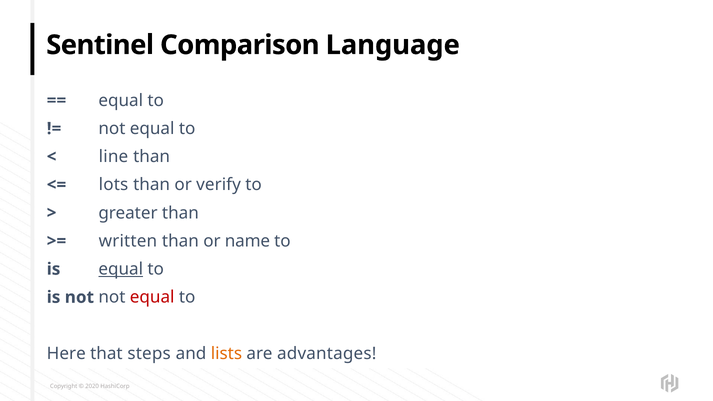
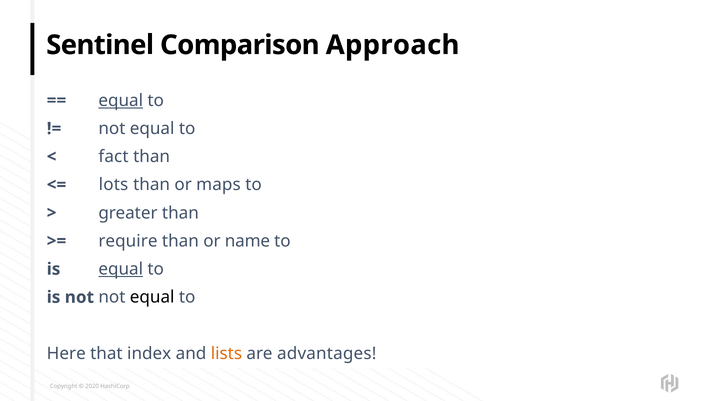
Language: Language -> Approach (393, 45)
equal underline: none -> present (121, 100)
line: line -> fact (114, 157)
verify: verify -> maps (219, 185)
written: written -> require (128, 241)
equal colour: red -> black (152, 297)
steps: steps -> index (149, 353)
